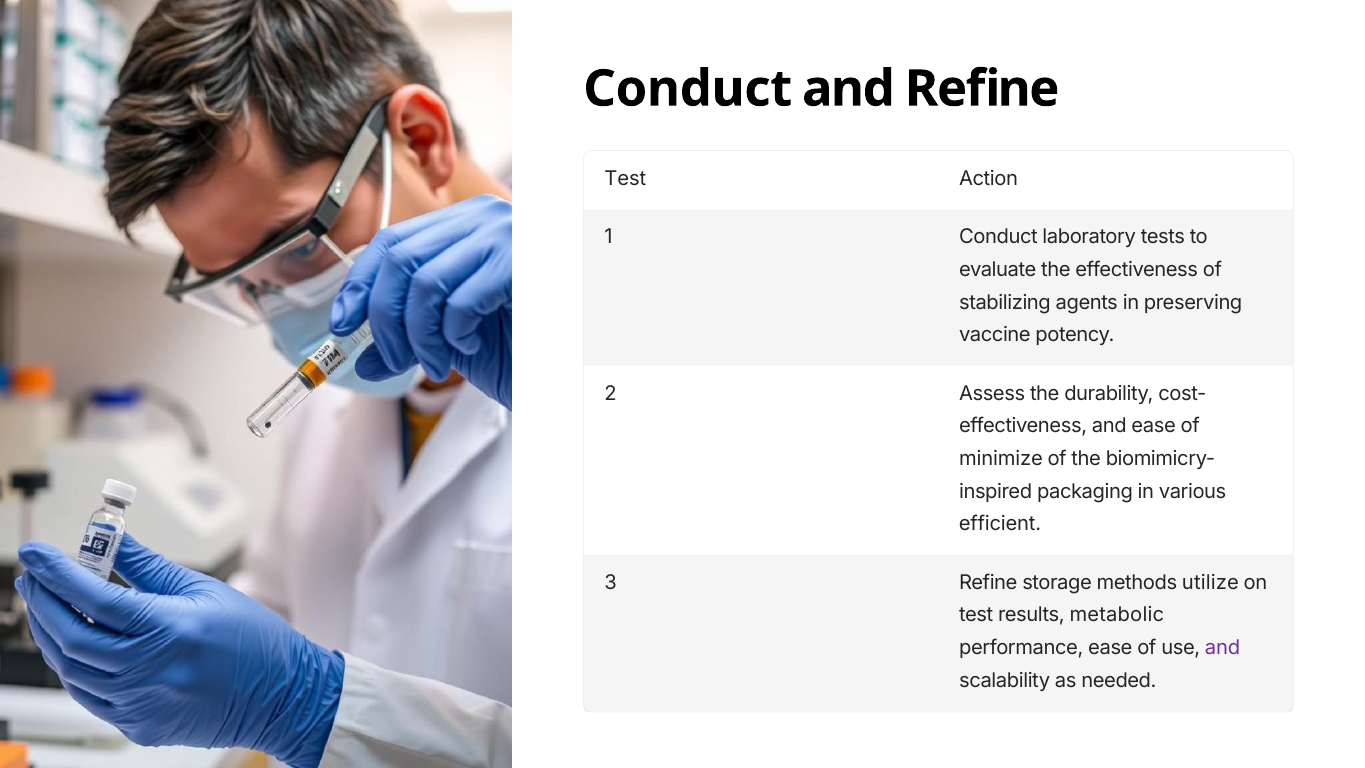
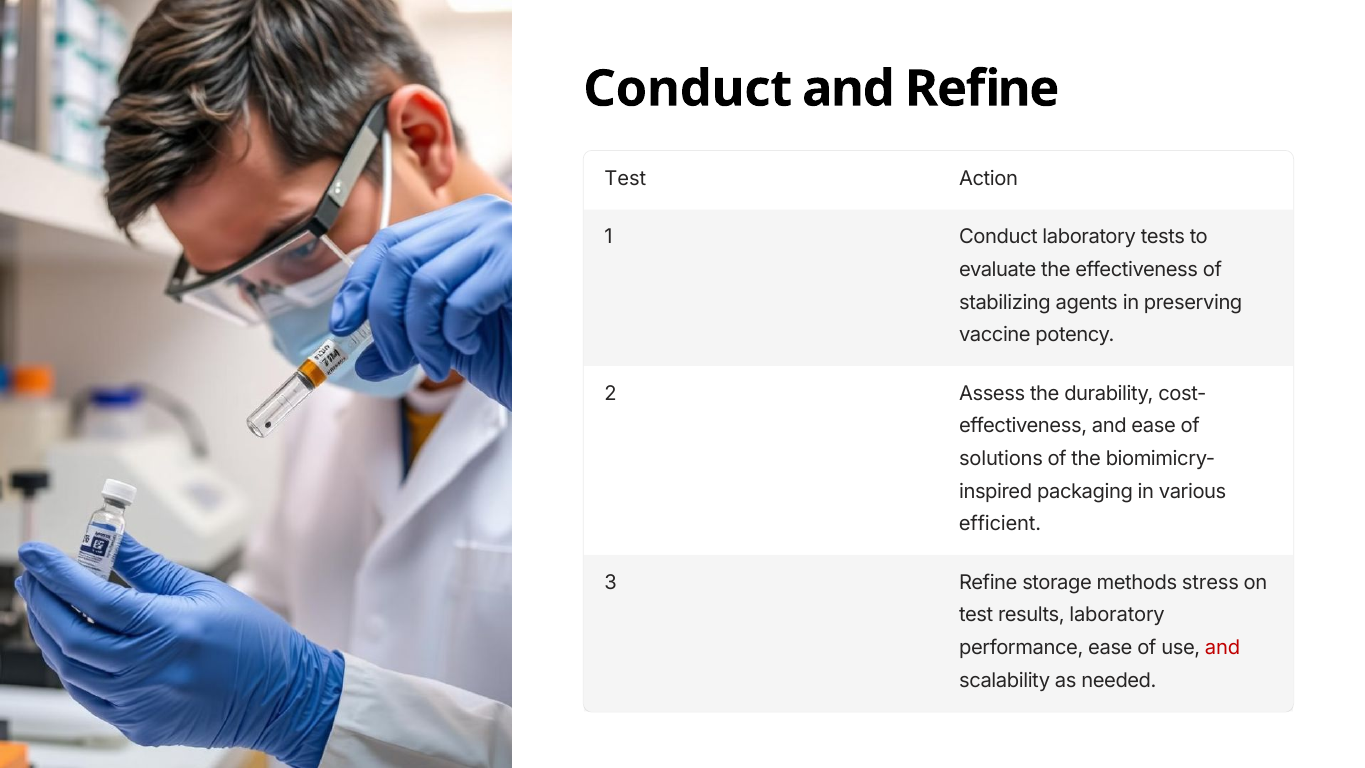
minimize: minimize -> solutions (1001, 459)
utilize: utilize -> stress (1211, 583)
results metabolic: metabolic -> laboratory (1117, 615)
and colour: purple -> red (1223, 648)
